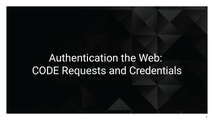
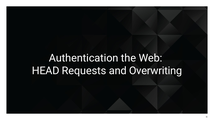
CODE: CODE -> HEAD (46, 71)
Credentials: Credentials -> Overwriting (156, 71)
